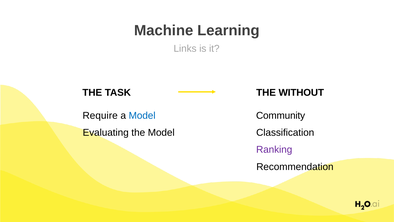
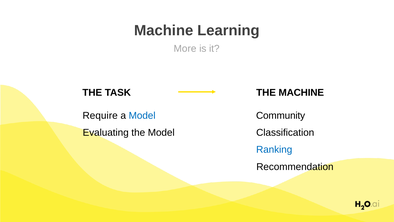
Links: Links -> More (185, 49)
THE WITHOUT: WITHOUT -> MACHINE (301, 92)
Ranking colour: purple -> blue (274, 149)
